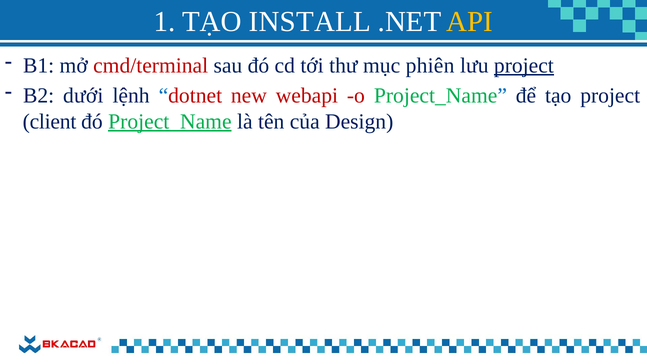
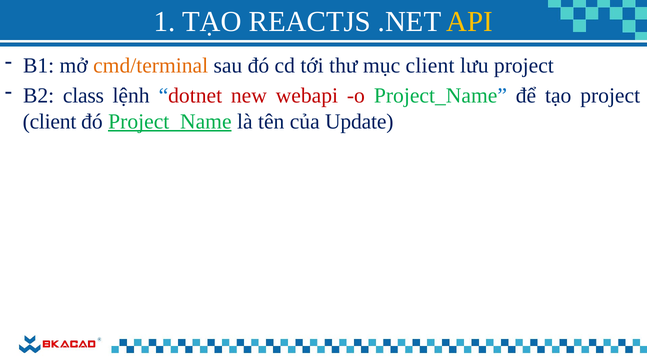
INSTALL: INSTALL -> REACTJS (310, 22)
cmd/terminal colour: red -> orange (151, 65)
mục phiên: phiên -> client (430, 65)
project underline: present -> none (524, 65)
dưới: dưới -> class (83, 96)
Design: Design -> Update (359, 121)
